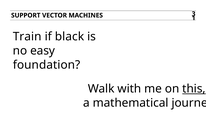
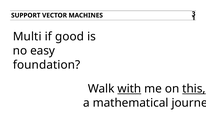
Train: Train -> Multi (27, 37)
black: black -> good (70, 37)
with underline: none -> present (129, 88)
